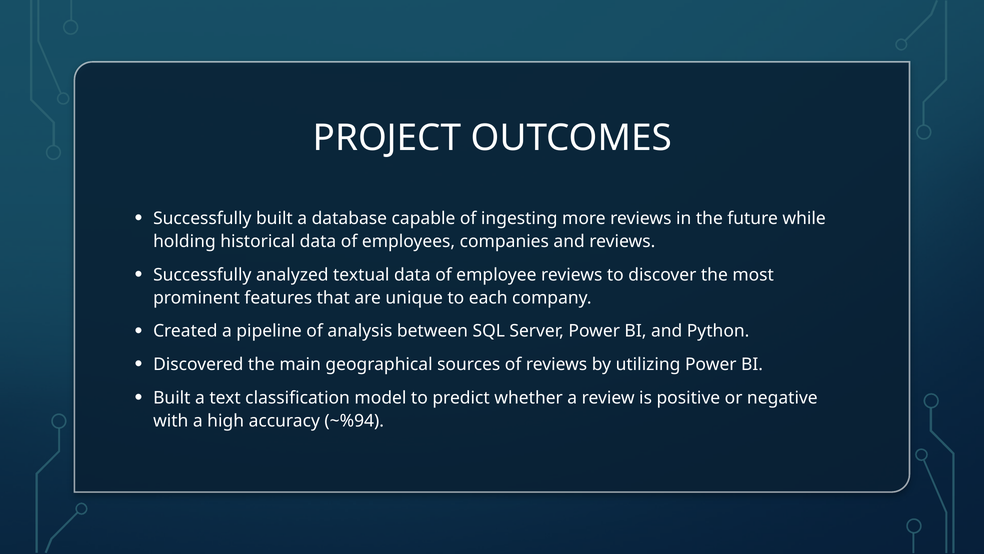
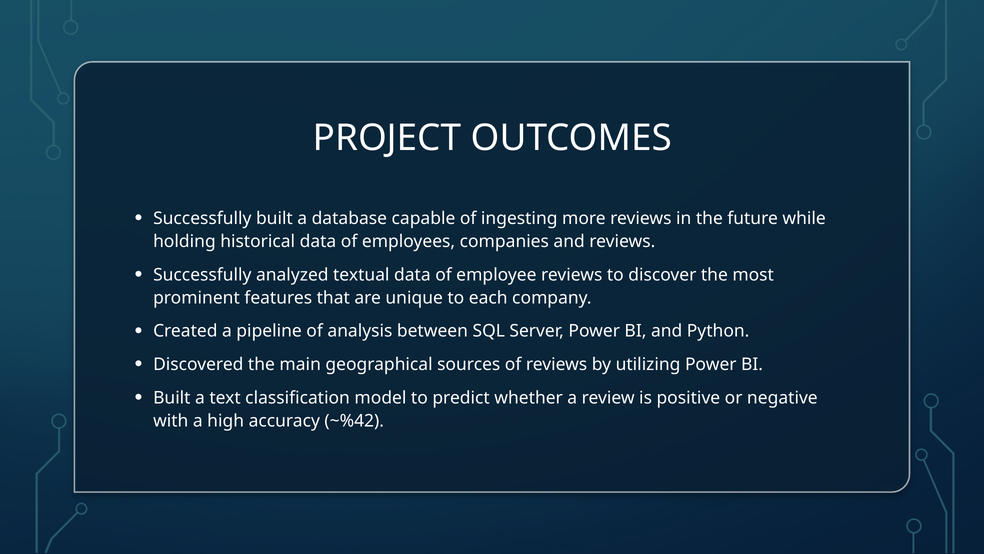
~%94: ~%94 -> ~%42 (354, 421)
